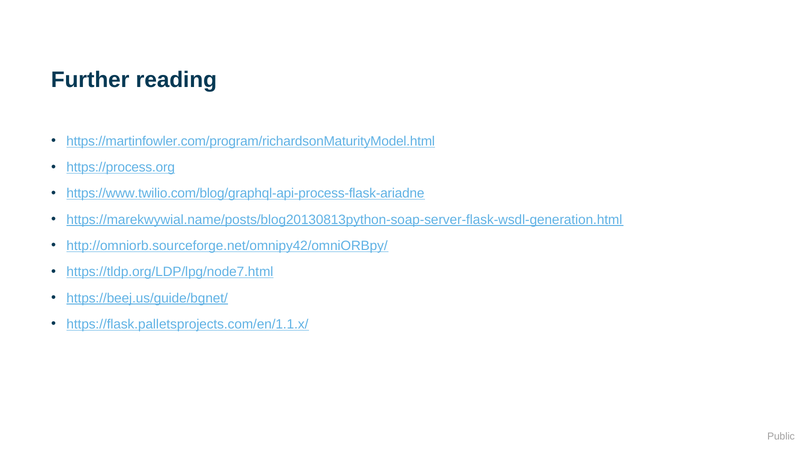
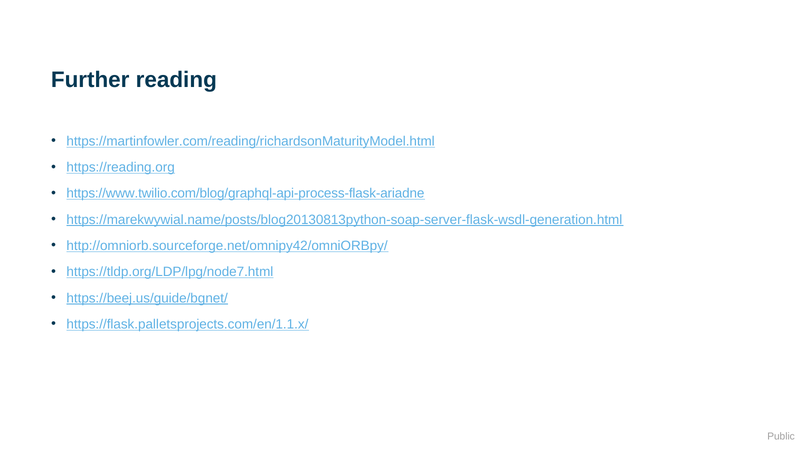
https://martinfowler.com/program/richardsonMaturityModel.html: https://martinfowler.com/program/richardsonMaturityModel.html -> https://martinfowler.com/reading/richardsonMaturityModel.html (251, 141)
https://process.org: https://process.org -> https://reading.org (121, 168)
